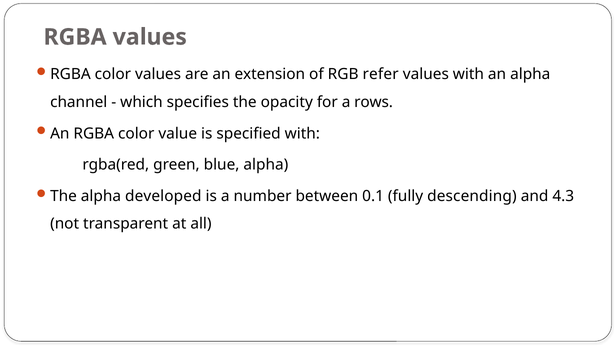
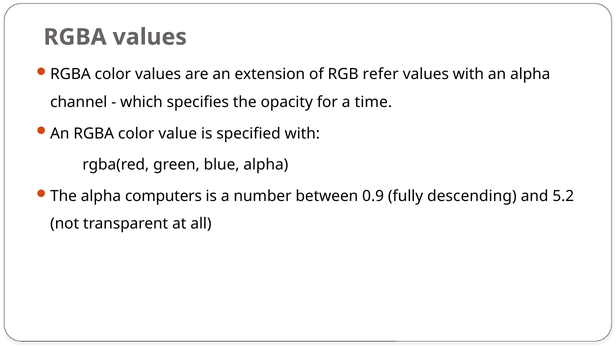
rows: rows -> time (373, 102)
developed: developed -> computers (163, 197)
0.1: 0.1 -> 0.9 (373, 197)
4.3: 4.3 -> 5.2 (563, 197)
